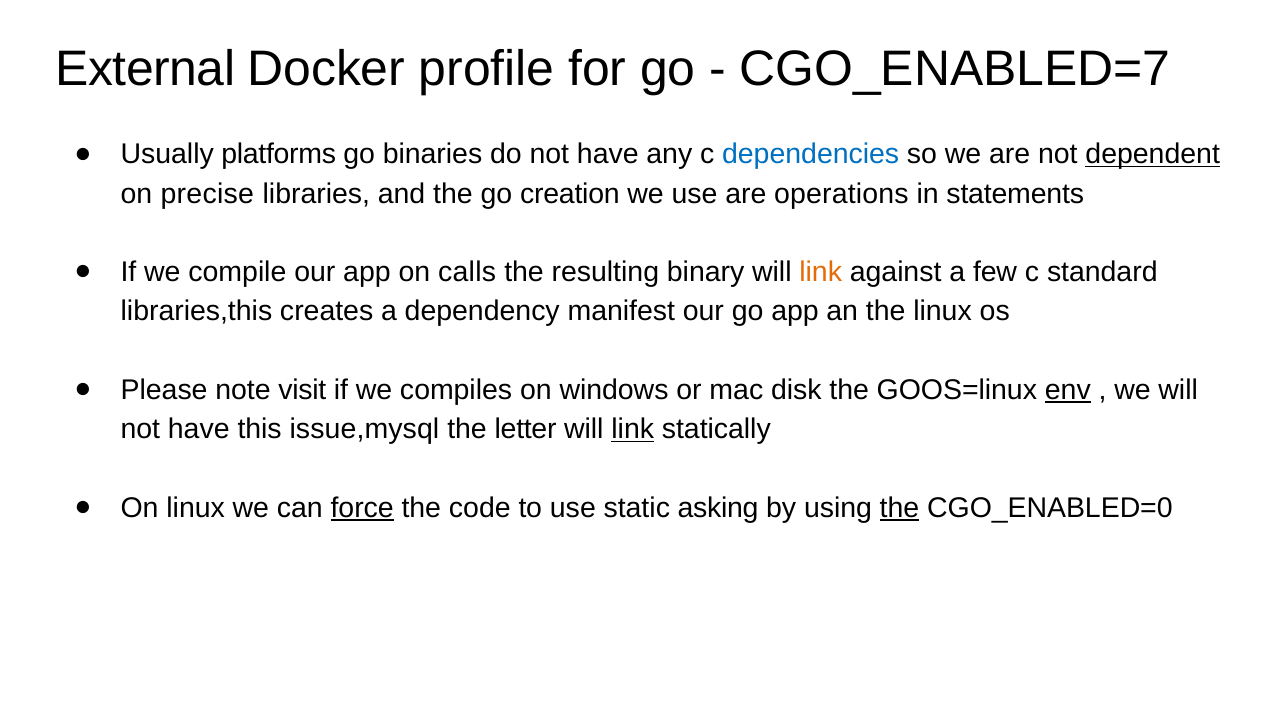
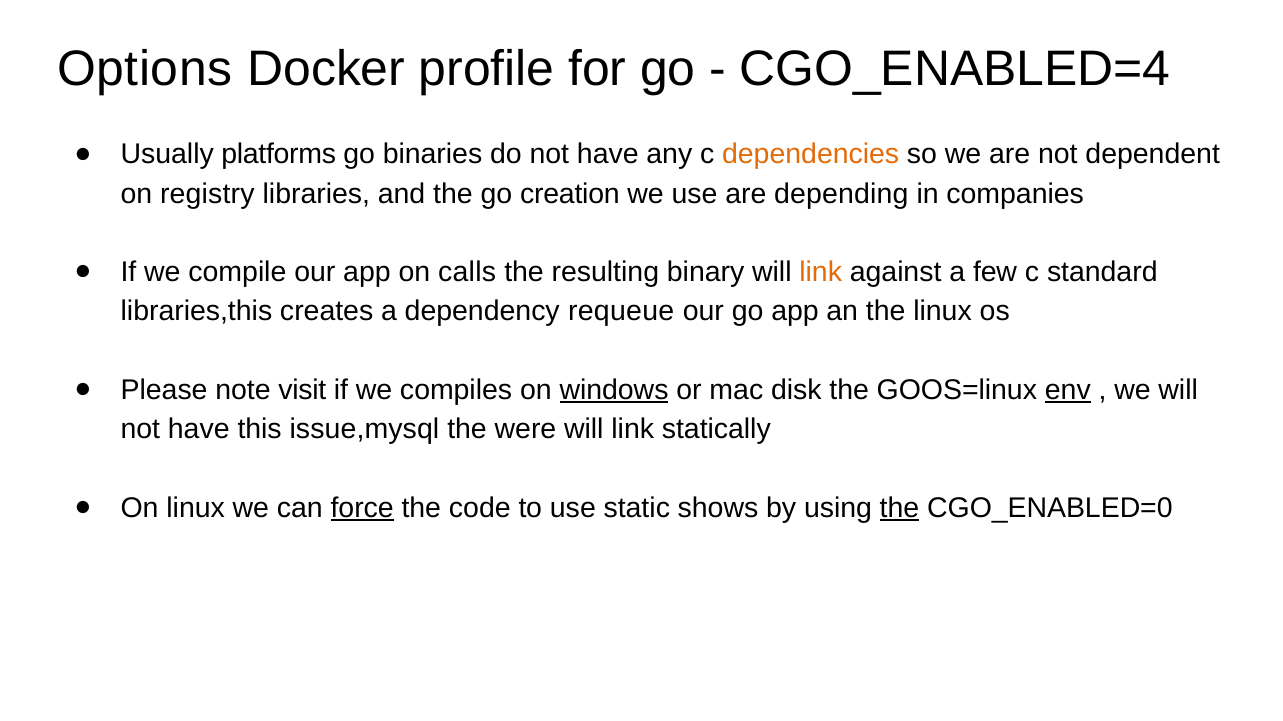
External: External -> Options (145, 69)
CGO_ENABLED=7: CGO_ENABLED=7 -> CGO_ENABLED=4 (955, 69)
dependencies colour: blue -> orange (811, 155)
dependent underline: present -> none (1153, 155)
precise: precise -> registry (207, 194)
operations: operations -> depending (841, 194)
statements: statements -> companies (1015, 194)
manifest: manifest -> requeue (621, 312)
windows underline: none -> present (614, 390)
letter: letter -> were (525, 430)
link underline: present -> none (633, 430)
asking: asking -> shows (718, 508)
